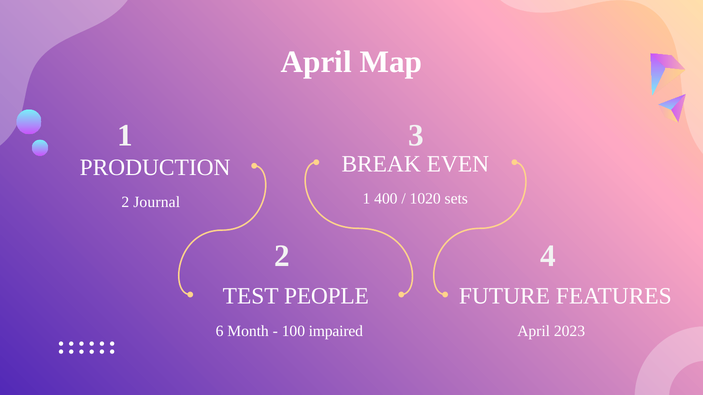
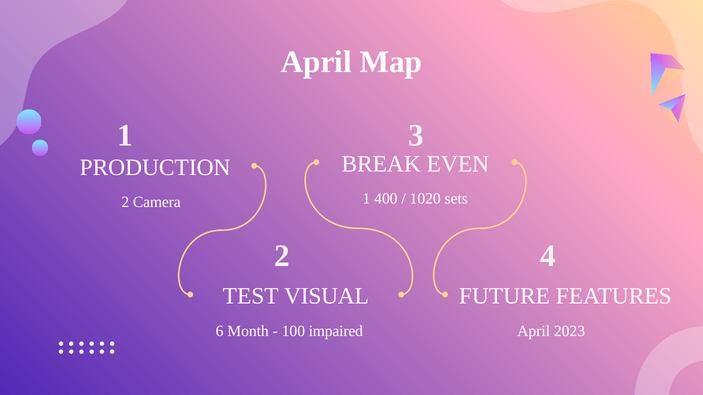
Journal: Journal -> Camera (157, 203)
PEOPLE: PEOPLE -> VISUAL (326, 296)
